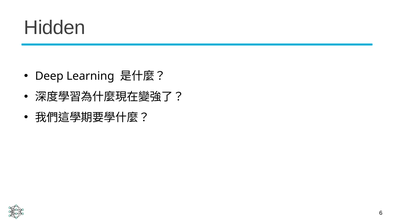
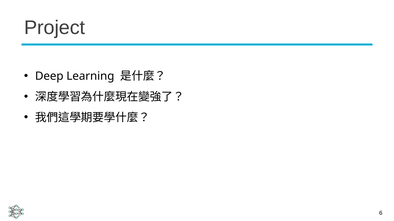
Hidden: Hidden -> Project (55, 28)
